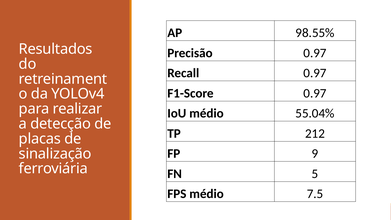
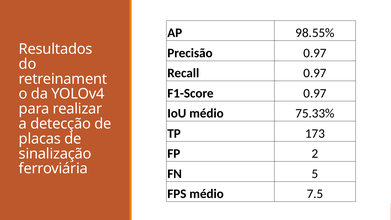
55.04%: 55.04% -> 75.33% (315, 113)
212: 212 -> 173 (315, 133)
9: 9 -> 2 (315, 154)
